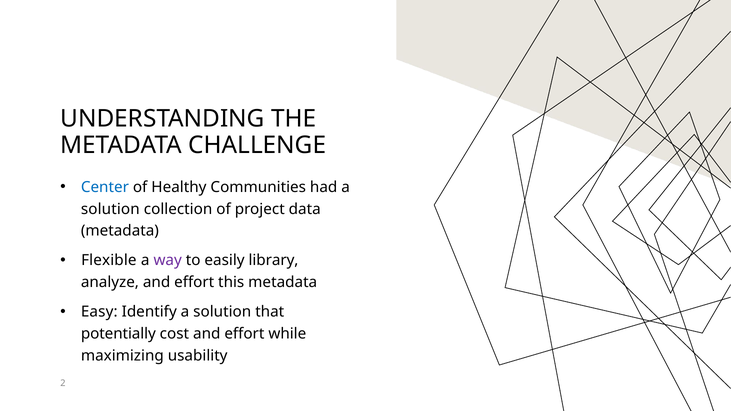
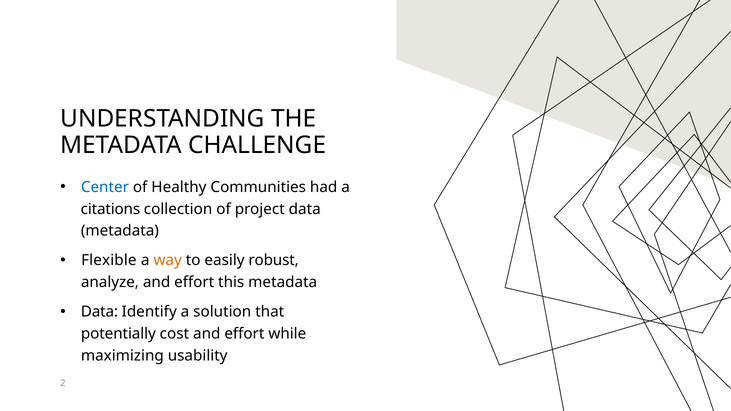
solution: solution -> citations (110, 209)
way colour: purple -> orange (168, 261)
library: library -> robust (274, 261)
Easy: Easy -> Data (99, 312)
